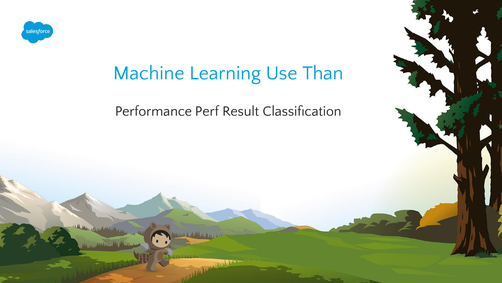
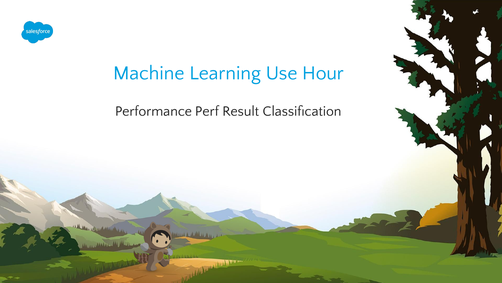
Than: Than -> Hour (323, 73)
